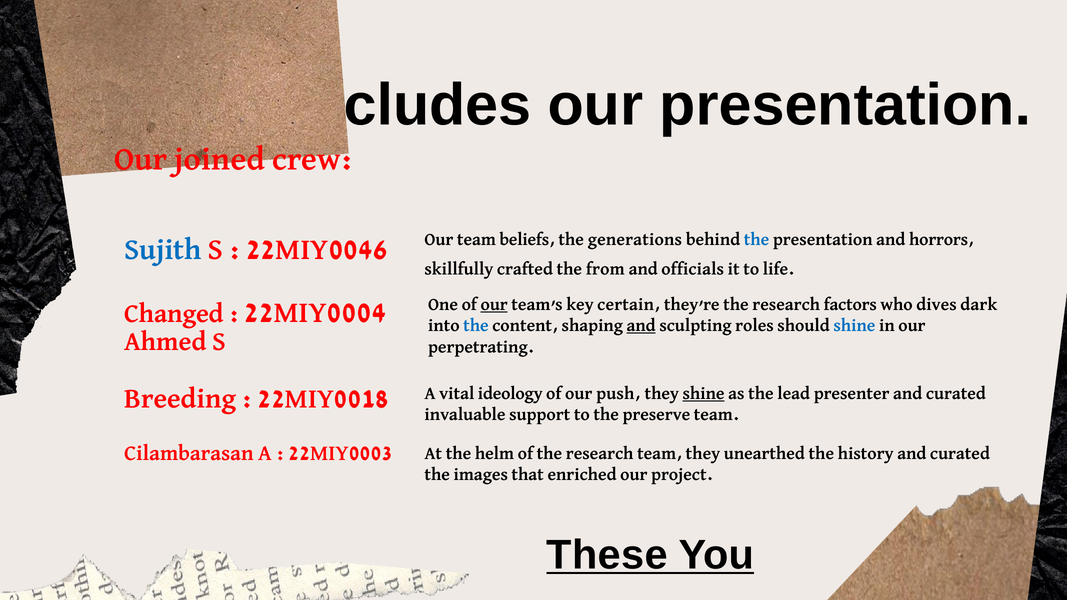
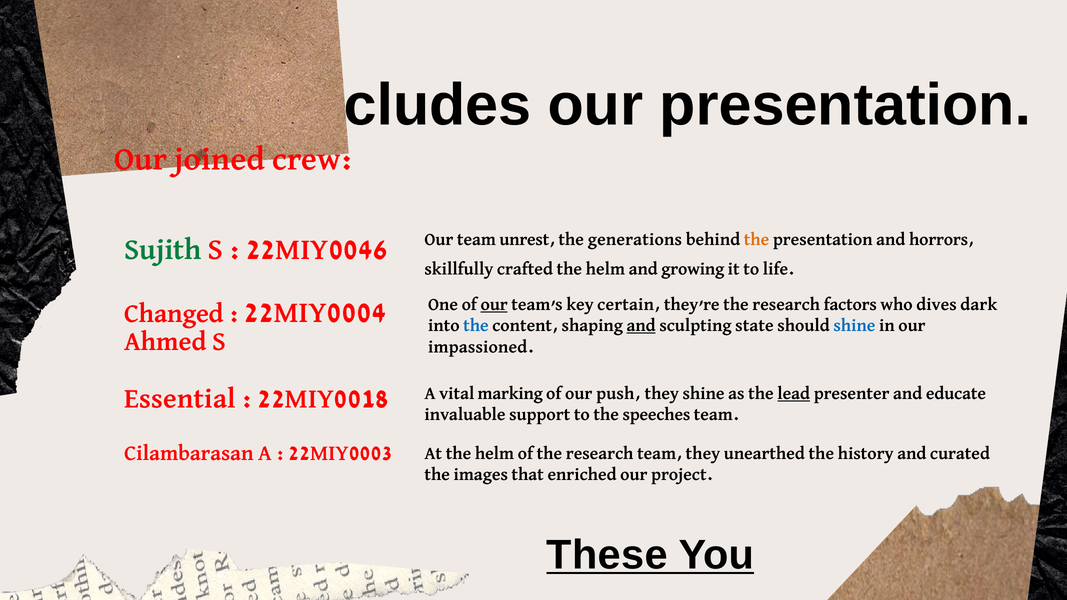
beliefs: beliefs -> unrest (527, 239)
the colour: blue -> orange (757, 239)
Sujith colour: blue -> green (163, 250)
crafted the from: from -> helm (605, 269)
officials: officials -> growing (693, 269)
roles: roles -> state (754, 326)
perpetrating: perpetrating -> impassioned (481, 347)
ideology: ideology -> marking (510, 393)
shine underline: present -> none (704, 393)
lead underline: none -> present (794, 393)
presenter and curated: curated -> educate (956, 393)
Breeding: Breeding -> Essential (180, 399)
preserve: preserve -> speeches (656, 415)
